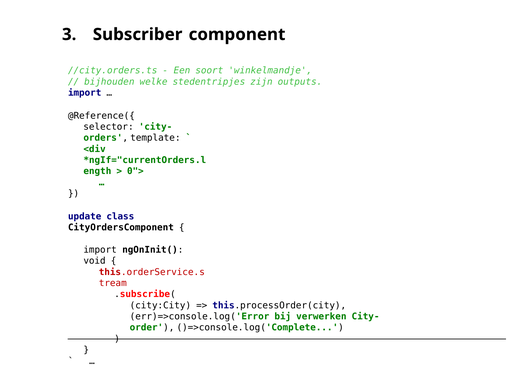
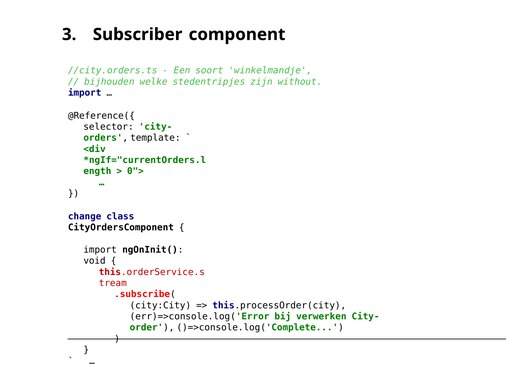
outputs: outputs -> without (300, 82)
update: update -> change (85, 216)
